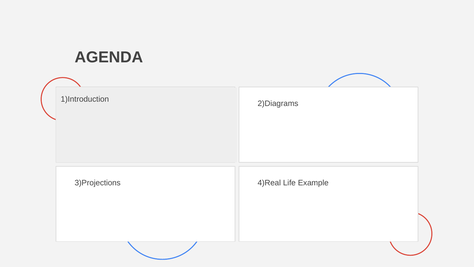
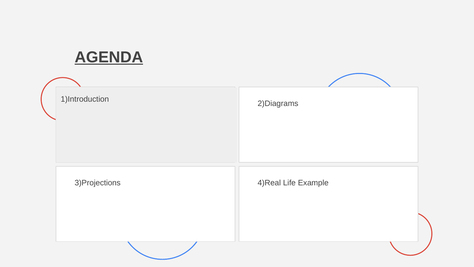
AGENDA underline: none -> present (109, 57)
